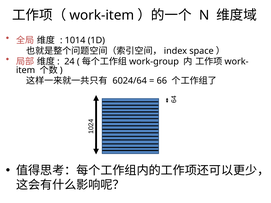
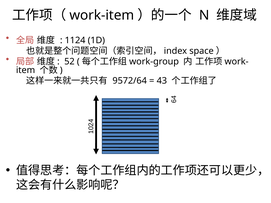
1014: 1014 -> 1124 (75, 40)
24: 24 -> 52 (69, 62)
6024/64: 6024/64 -> 9572/64 (130, 81)
66: 66 -> 43 (162, 81)
